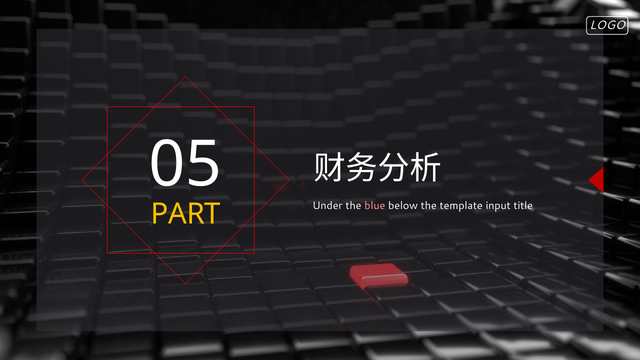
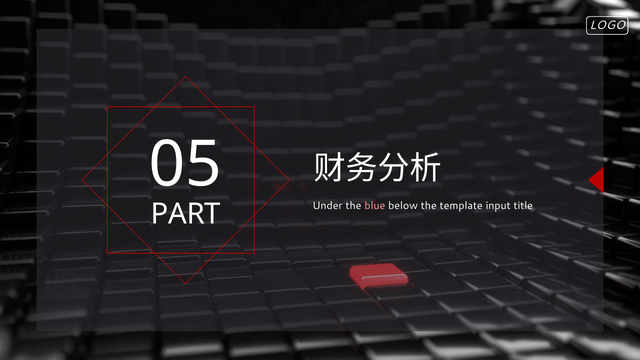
PART colour: yellow -> white (186, 214)
